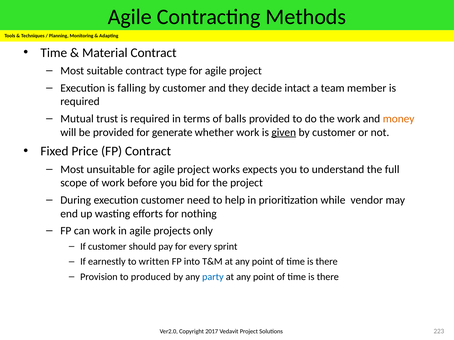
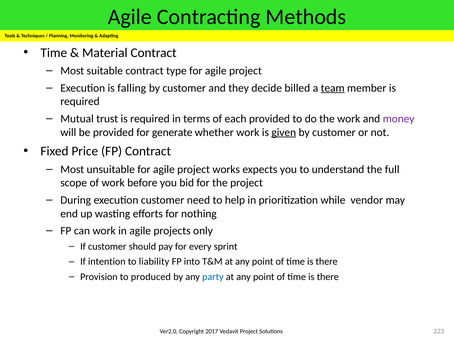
intact: intact -> billed (297, 88)
team underline: none -> present (333, 88)
balls: balls -> each (236, 119)
money colour: orange -> purple (399, 119)
earnestly: earnestly -> intention (107, 262)
written: written -> liability (154, 262)
